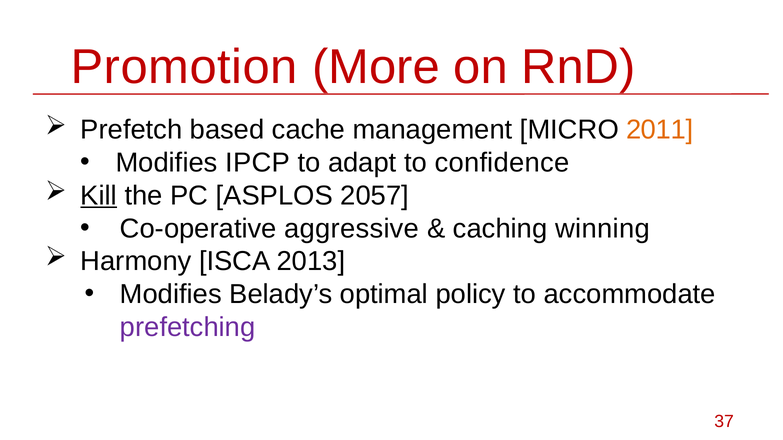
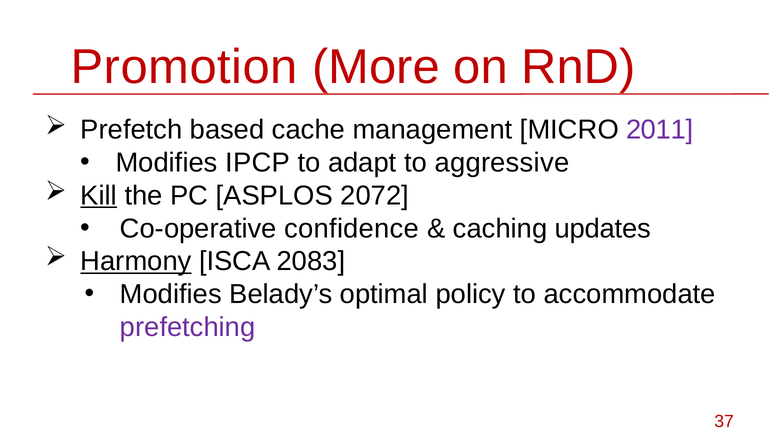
2011 colour: orange -> purple (660, 130)
confidence: confidence -> aggressive (502, 163)
2057: 2057 -> 2072 (375, 196)
aggressive: aggressive -> confidence (352, 229)
winning: winning -> updates (603, 229)
Harmony underline: none -> present (136, 262)
2013: 2013 -> 2083 (311, 262)
